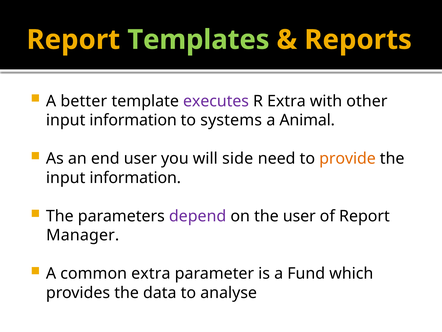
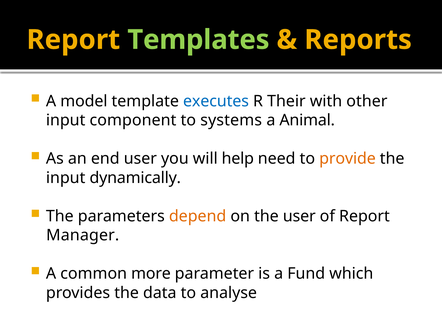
better: better -> model (84, 101)
executes colour: purple -> blue (216, 101)
R Extra: Extra -> Their (286, 101)
information: information -> component (133, 120)
side: side -> help (238, 158)
information: information -> dynamically (135, 177)
depend colour: purple -> orange (198, 216)
common extra: extra -> more (151, 273)
